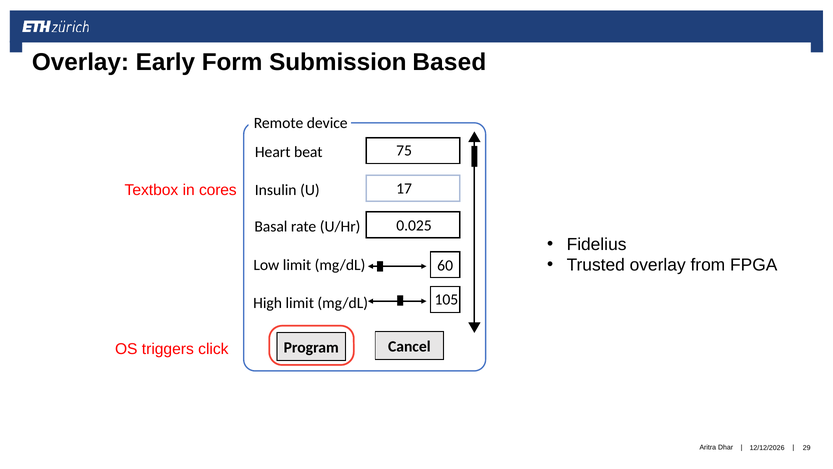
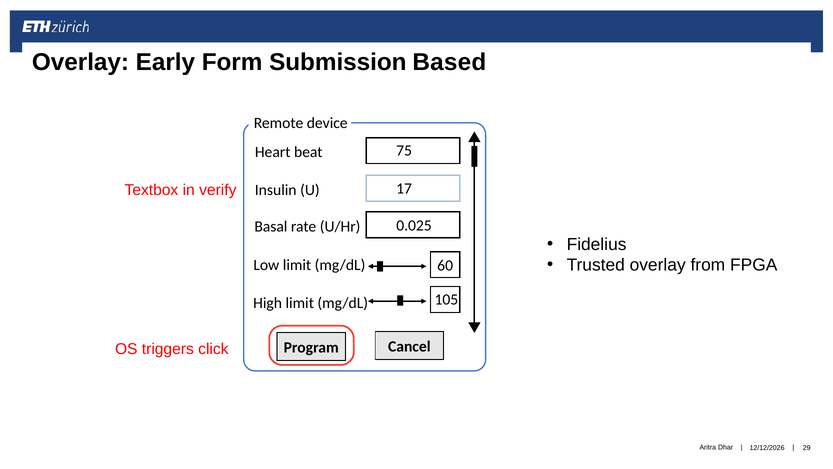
cores: cores -> verify (218, 190)
